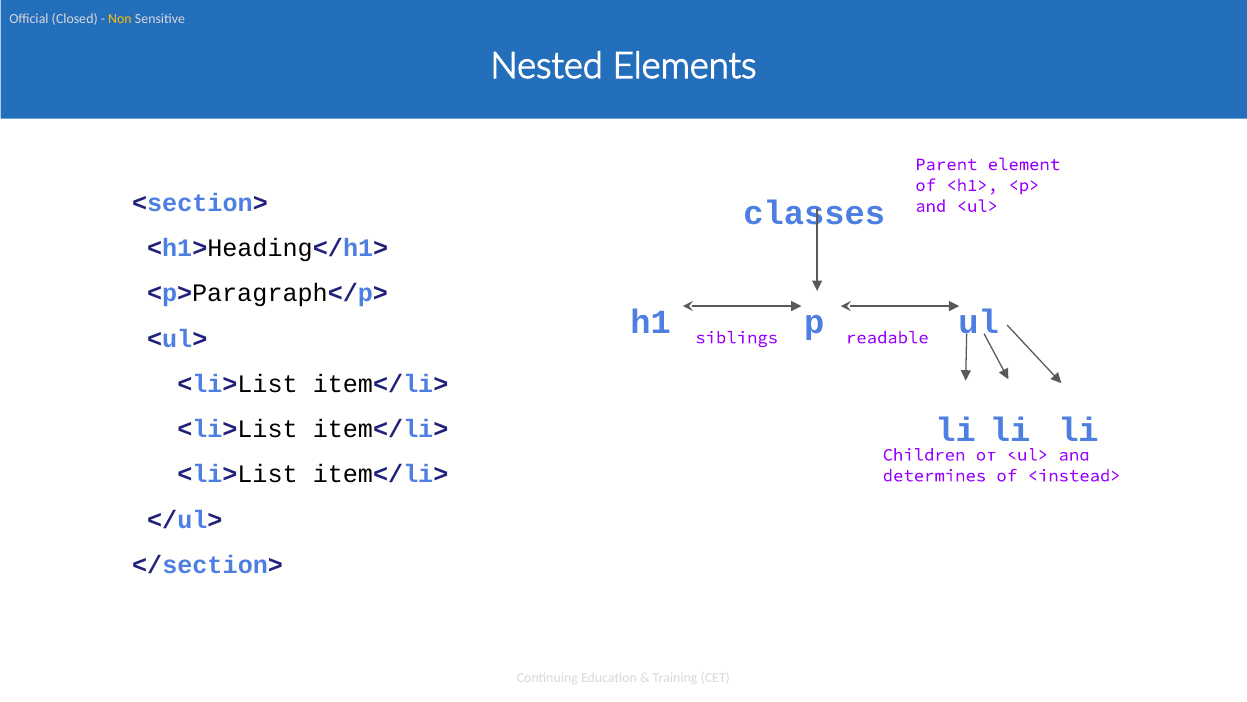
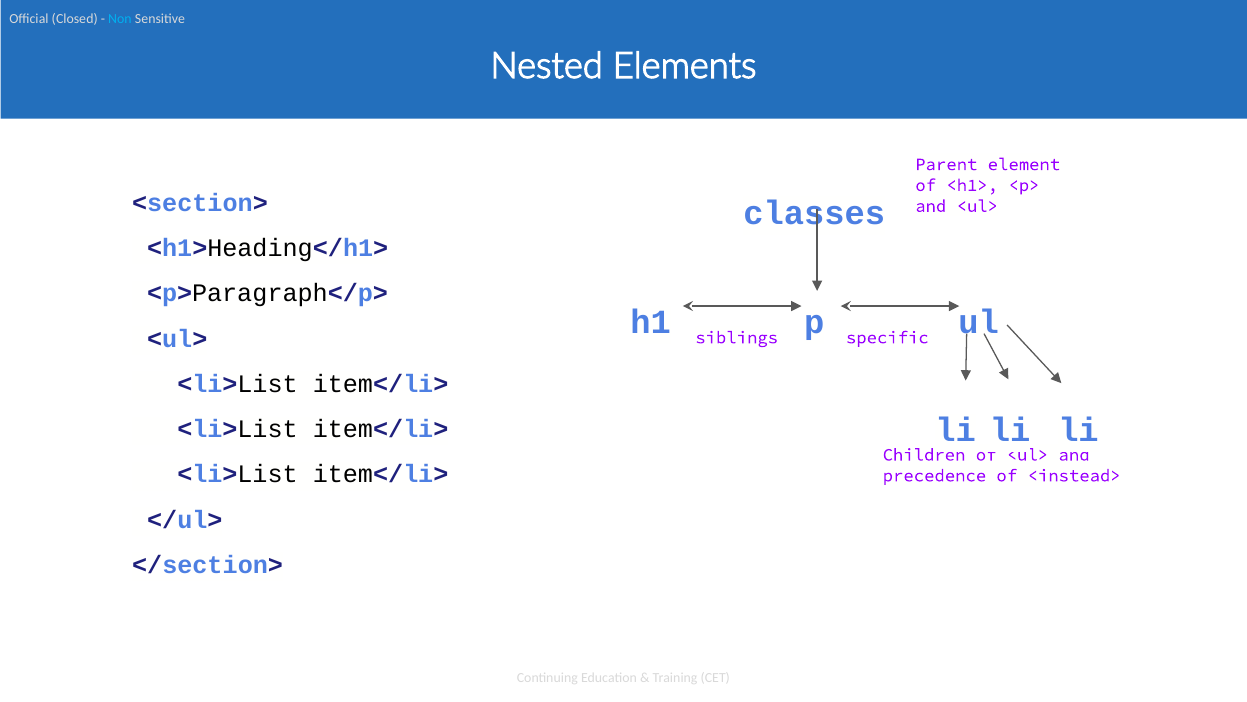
Non colour: yellow -> light blue (120, 19)
readable: readable -> specific (887, 337)
determines: determines -> precedence (934, 475)
